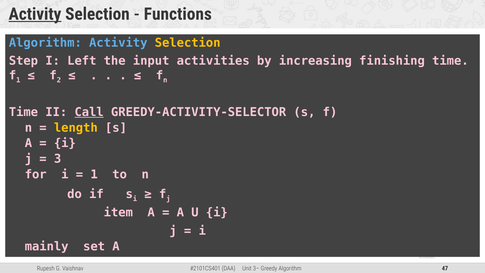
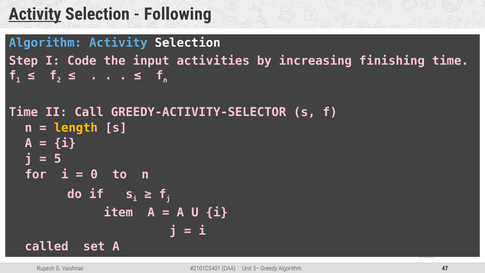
Functions: Functions -> Following (178, 14)
Selection colour: yellow -> white (188, 43)
Left: Left -> Code (82, 61)
Call underline: present -> none (89, 112)
3: 3 -> 5 (58, 159)
1: 1 -> 0 (94, 174)
mainly: mainly -> called (47, 246)
